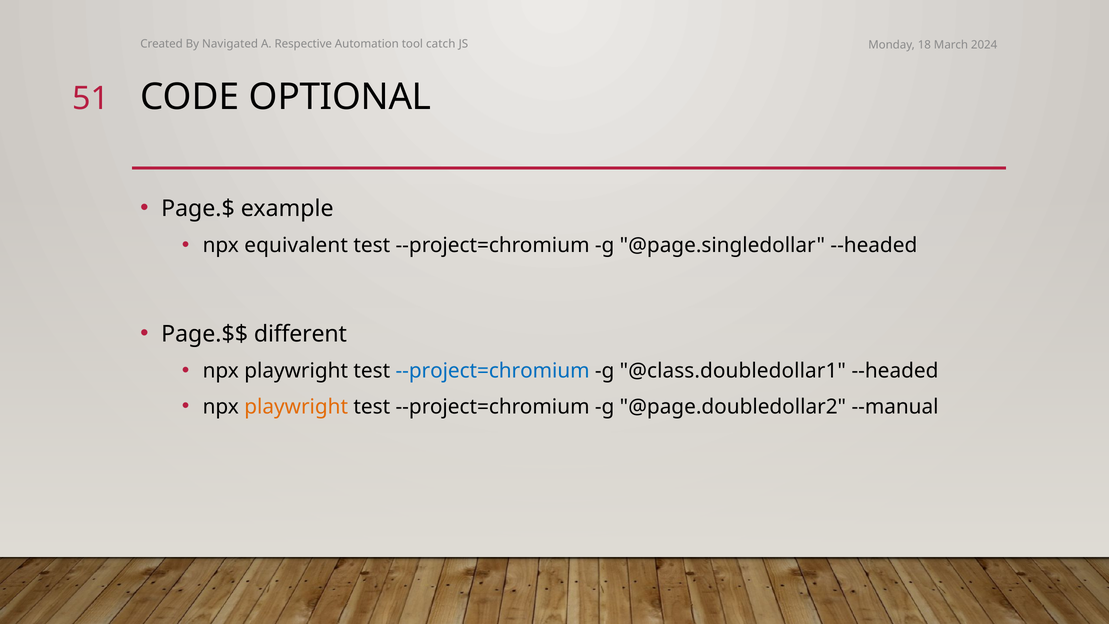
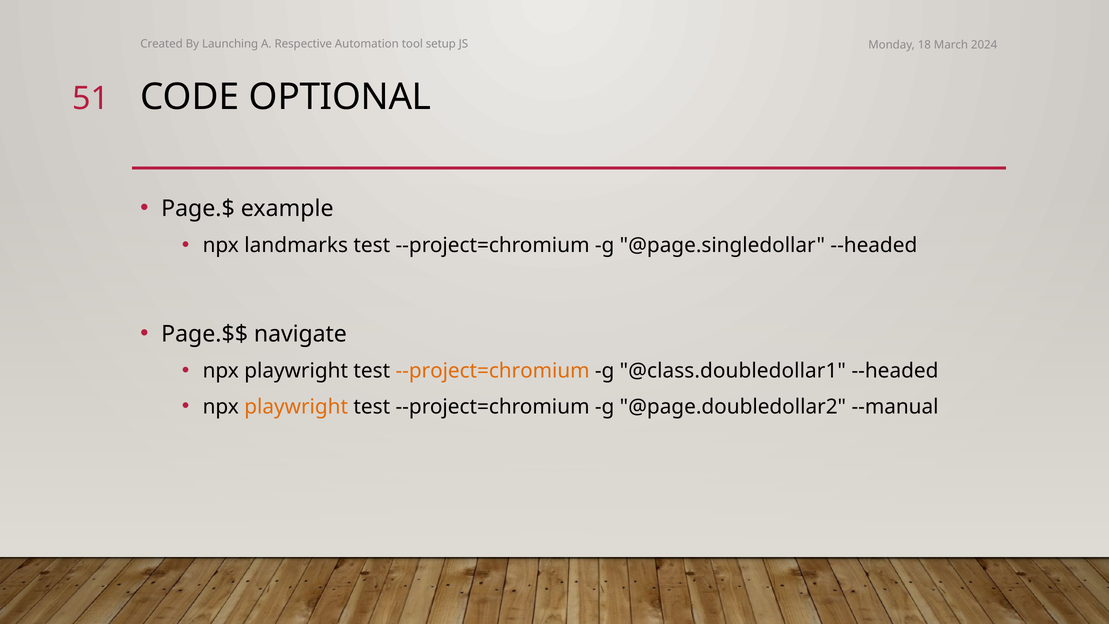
Navigated: Navigated -> Launching (230, 44)
catch: catch -> setup (441, 44)
equivalent: equivalent -> landmarks (296, 245)
different: different -> navigate (300, 334)
--project=chromium colour: blue -> orange (493, 371)
